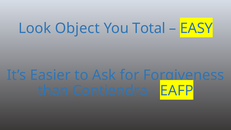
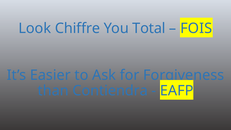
Object: Object -> Chiffre (77, 28)
EASY: EASY -> FOIS (196, 28)
